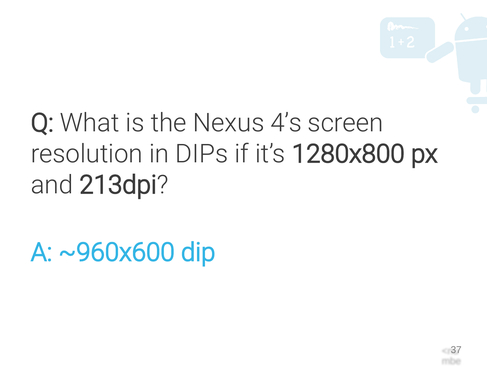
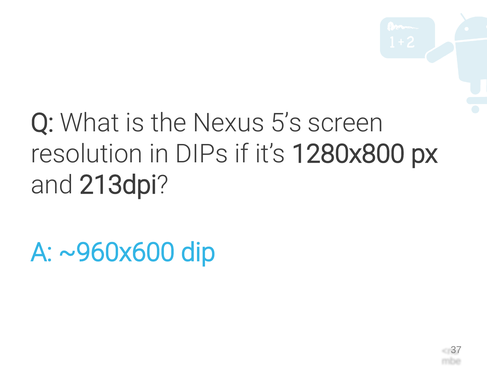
4’s: 4’s -> 5’s (286, 123)
